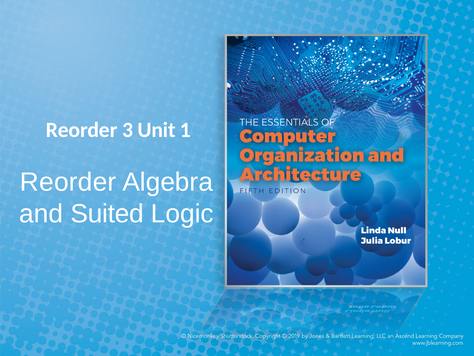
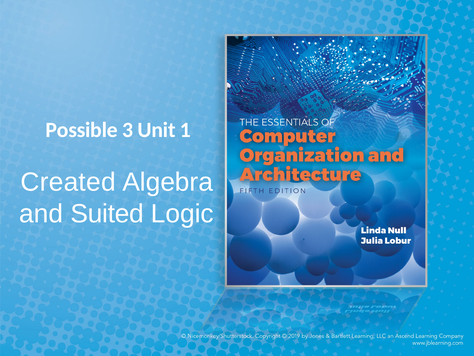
Reorder: Reorder -> Possible (82, 130)
Reorder: Reorder -> Created (68, 182)
